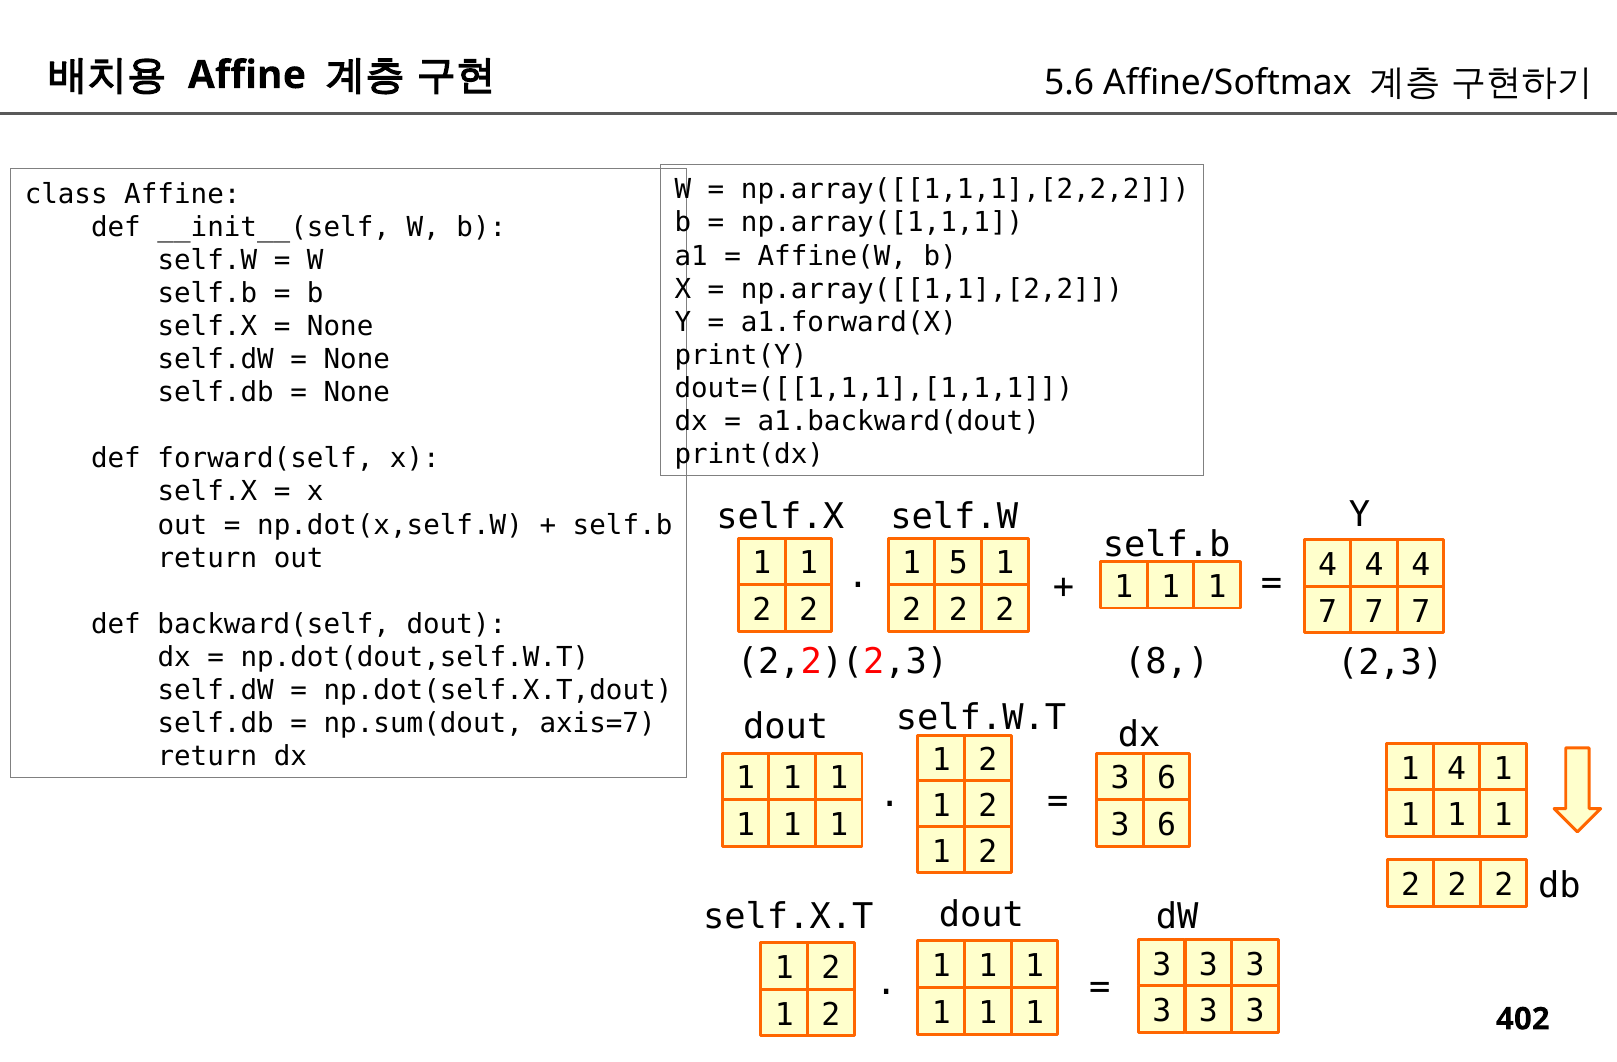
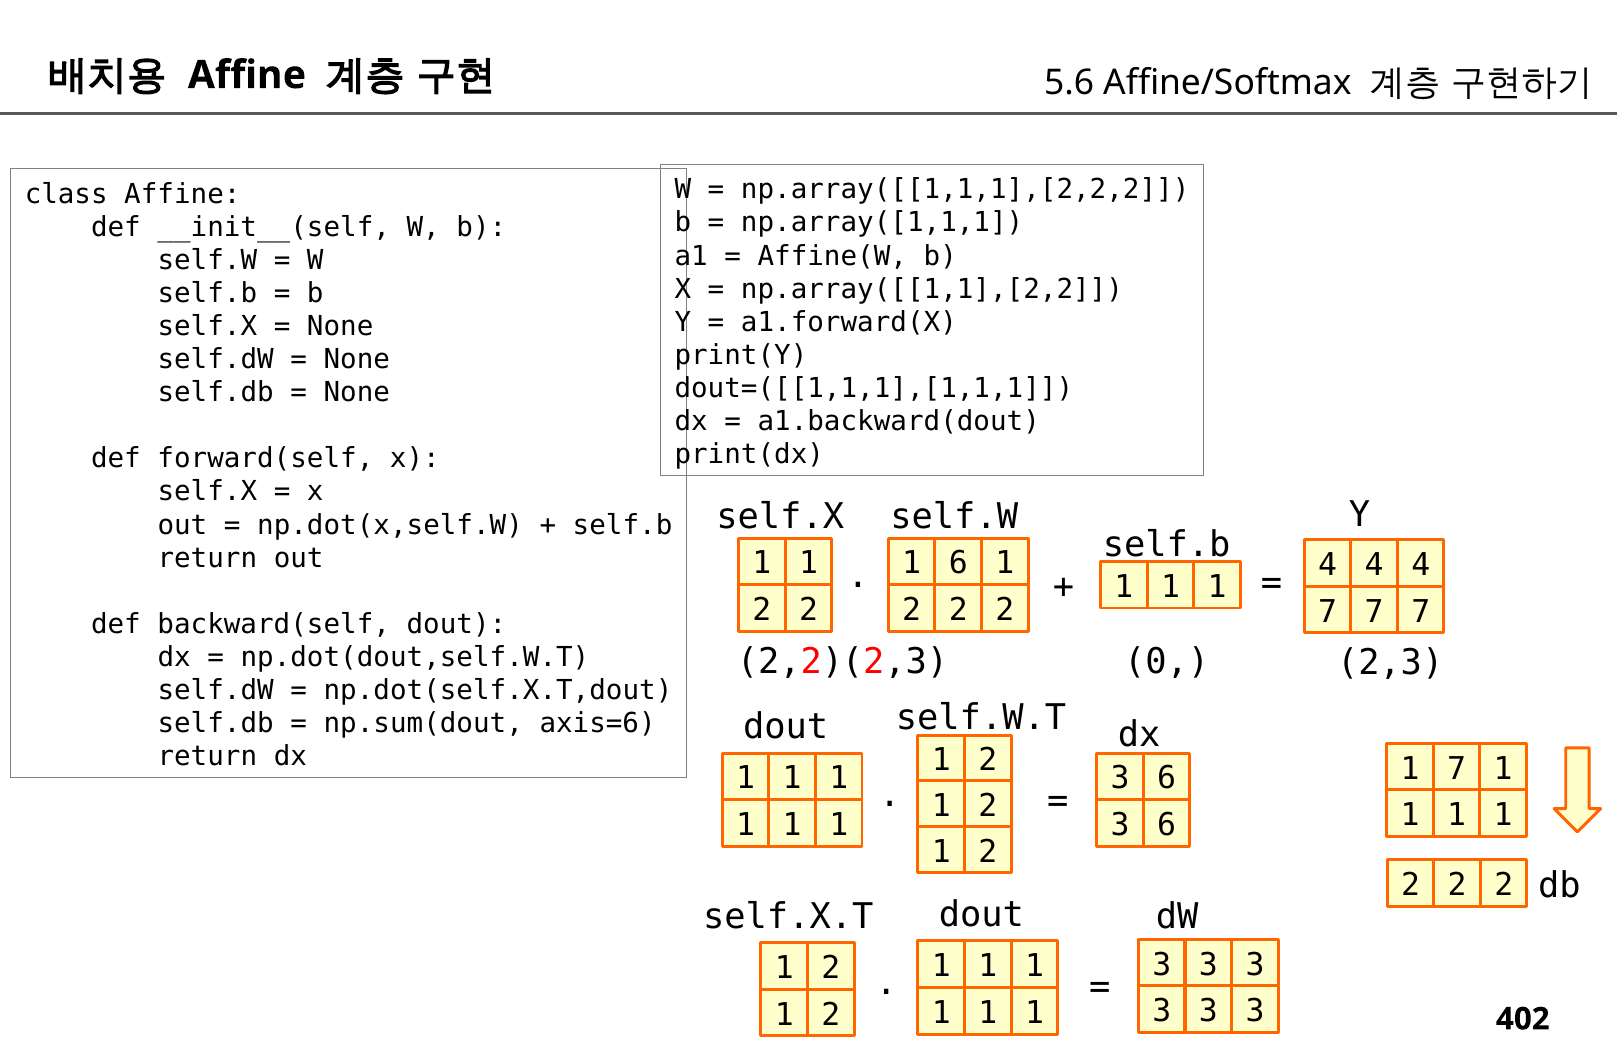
1 5: 5 -> 6 (958, 564)
8: 8 -> 0 (1167, 662)
axis=7: axis=7 -> axis=6 (598, 723)
1 4: 4 -> 7 (1457, 769)
